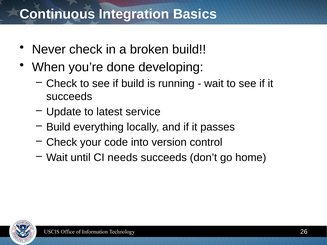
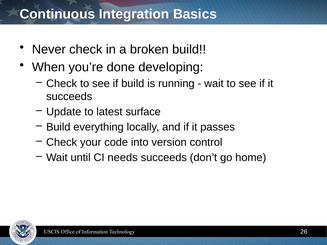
service: service -> surface (143, 112)
